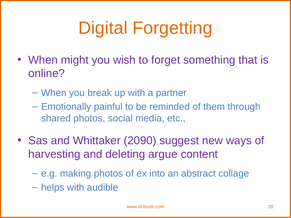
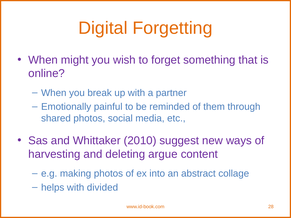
2090: 2090 -> 2010 (140, 141)
audible: audible -> divided (102, 188)
